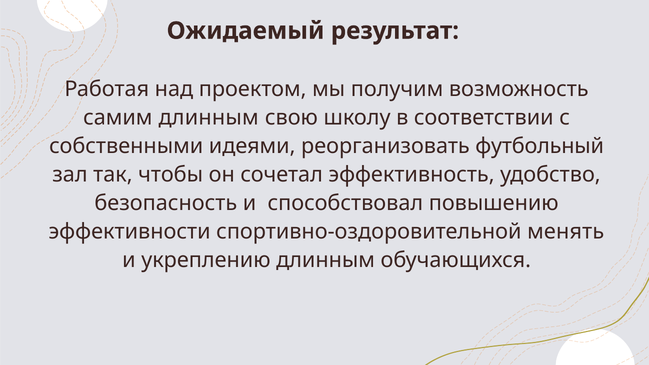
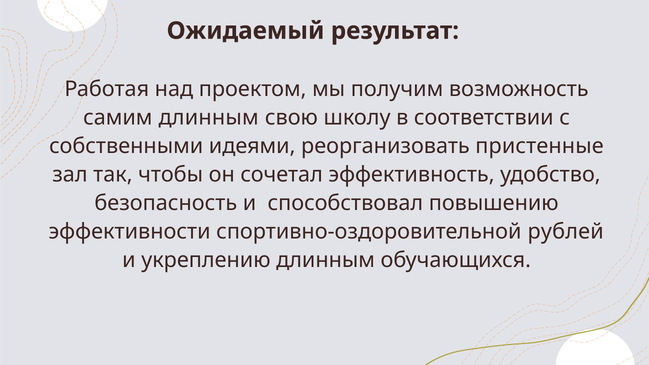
футбольный: футбольный -> пристенные (540, 146)
менять: менять -> рублей (566, 232)
